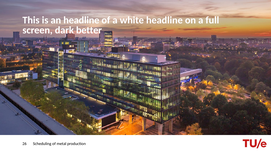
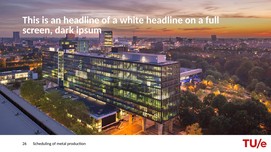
better: better -> ipsum (89, 30)
